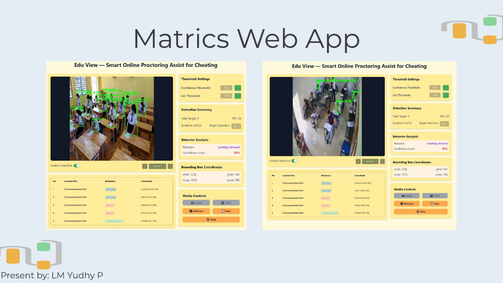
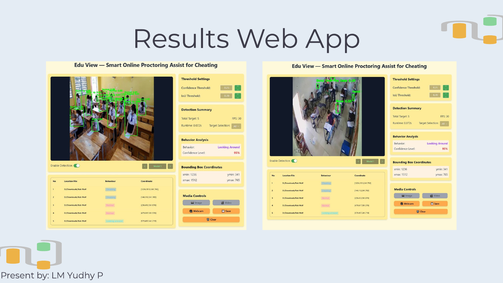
Matrics: Matrics -> Results (181, 39)
